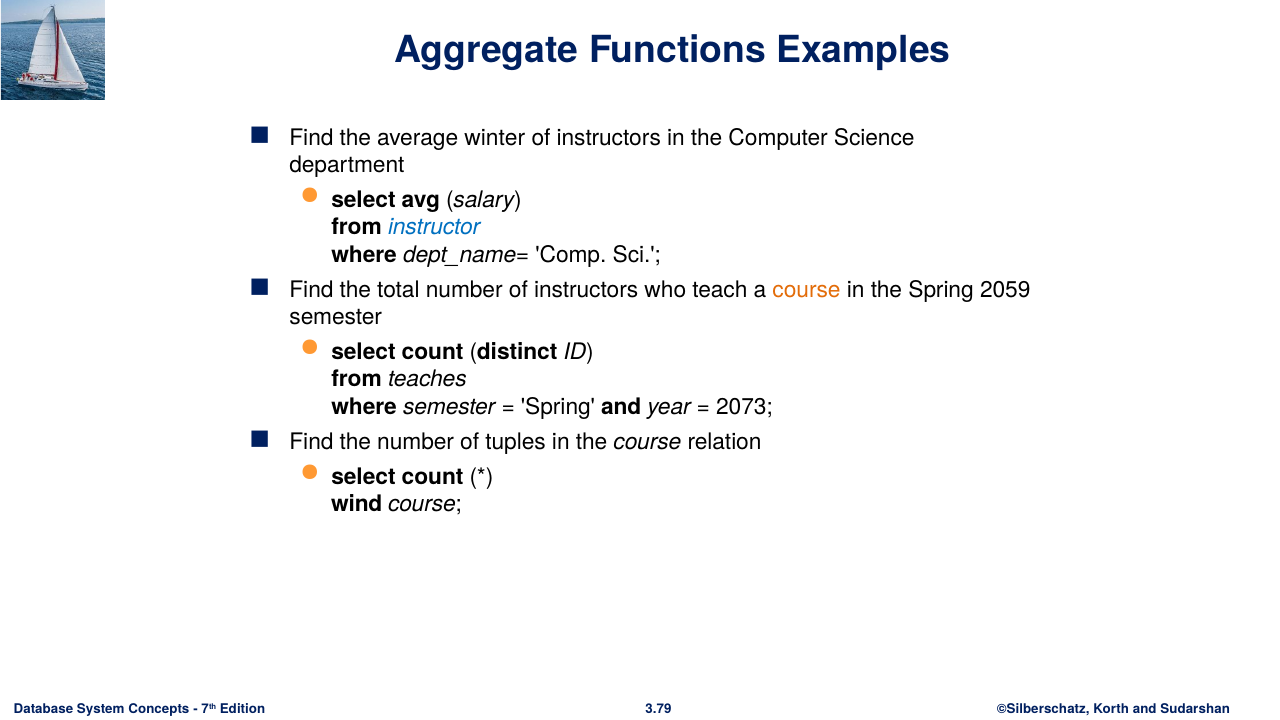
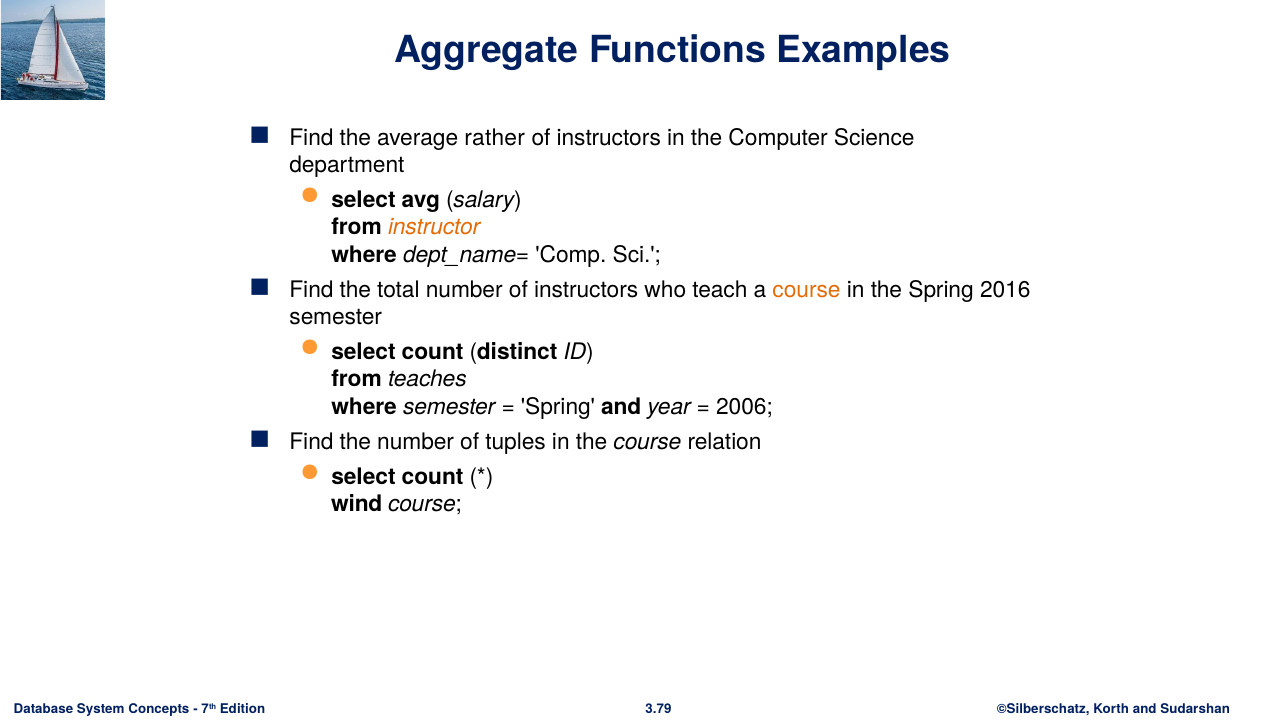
winter: winter -> rather (495, 138)
instructor colour: blue -> orange (434, 227)
2059: 2059 -> 2016 (1005, 290)
2073: 2073 -> 2006 (745, 407)
